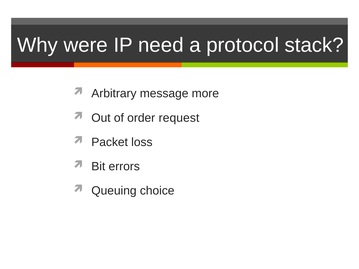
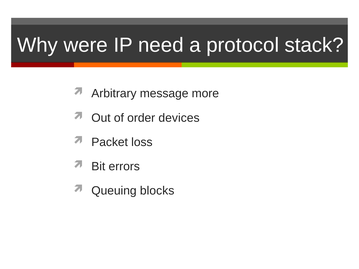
request: request -> devices (179, 118)
choice: choice -> blocks (157, 191)
